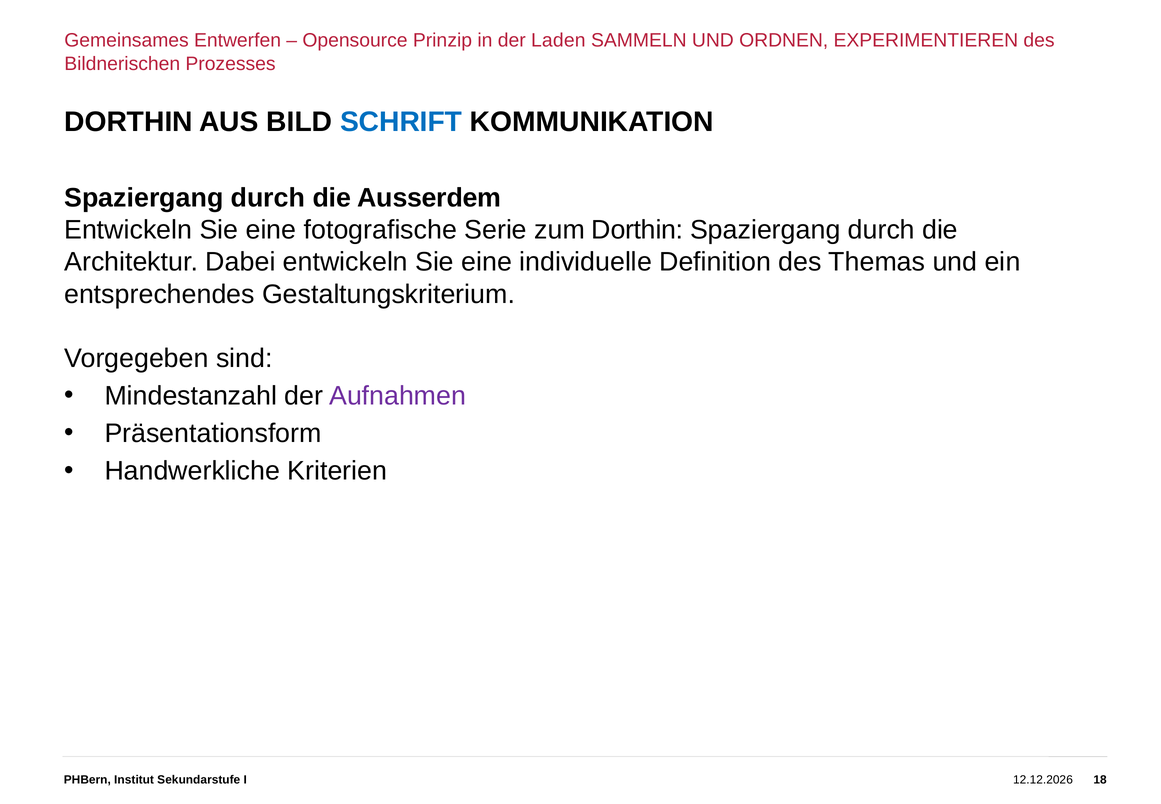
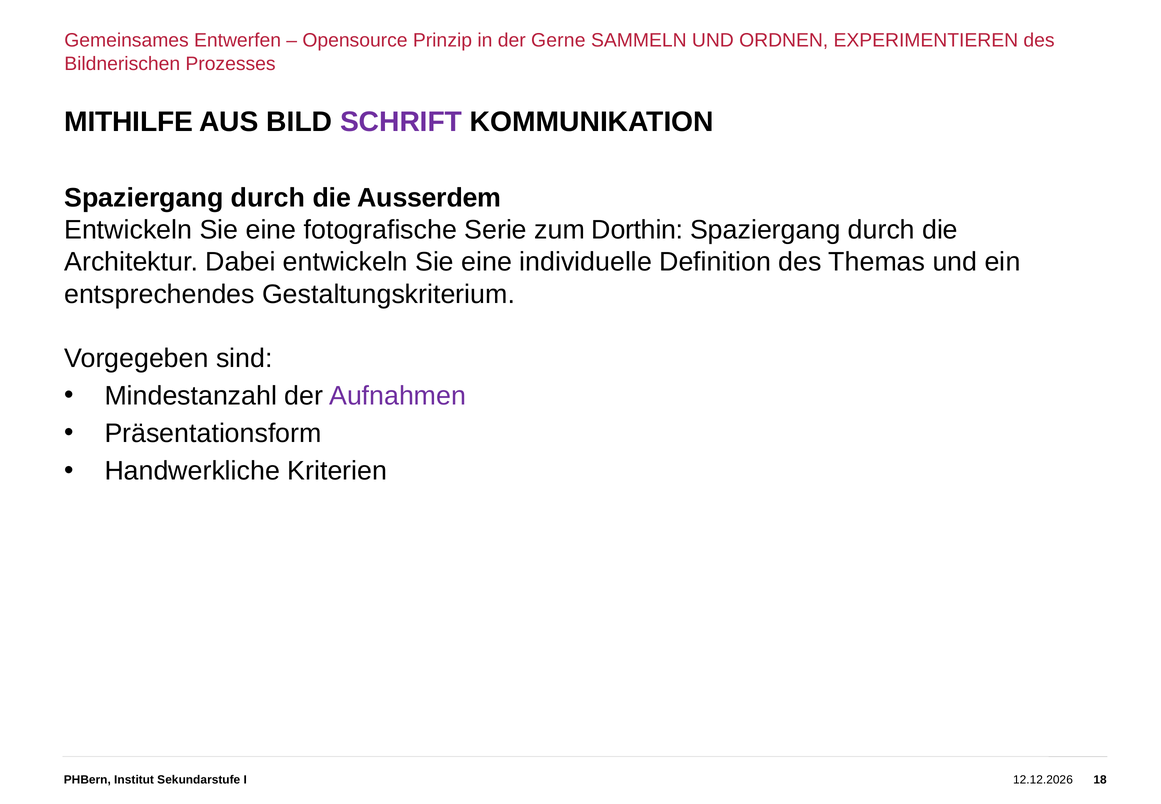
Laden: Laden -> Gerne (558, 40)
DORTHIN: DORTHIN -> MITHILFE (129, 122)
SCHRIFT colour: blue -> purple (401, 122)
